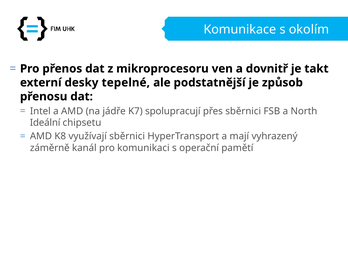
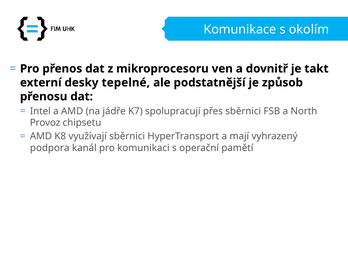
Ideální: Ideální -> Provoz (45, 123)
záměrně: záměrně -> podpora (50, 148)
